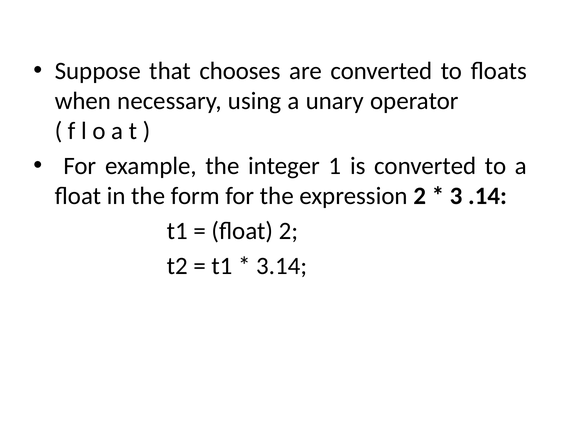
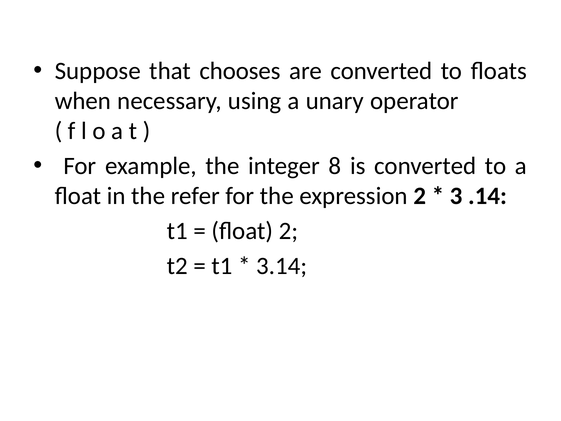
1: 1 -> 8 (335, 166)
form: form -> refer (195, 196)
